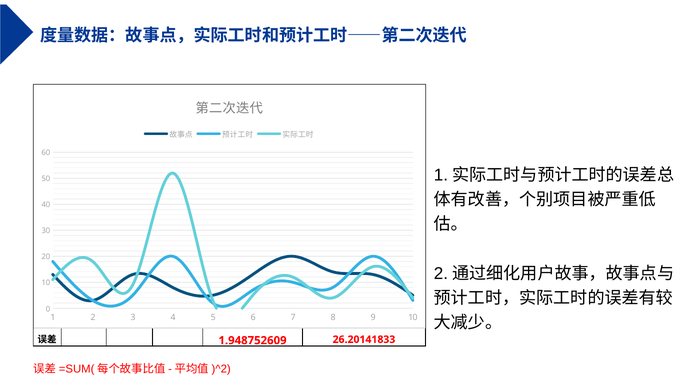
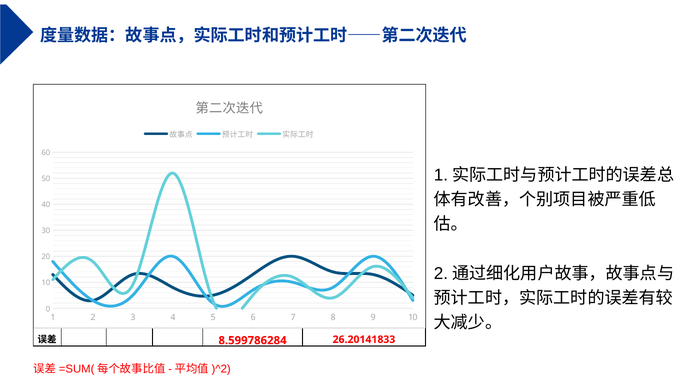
1.948752609: 1.948752609 -> 8.599786284 (253, 341)
